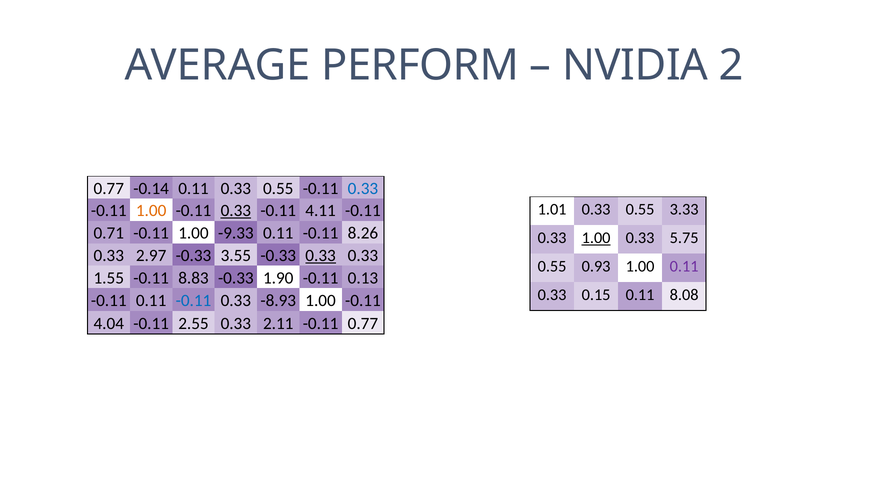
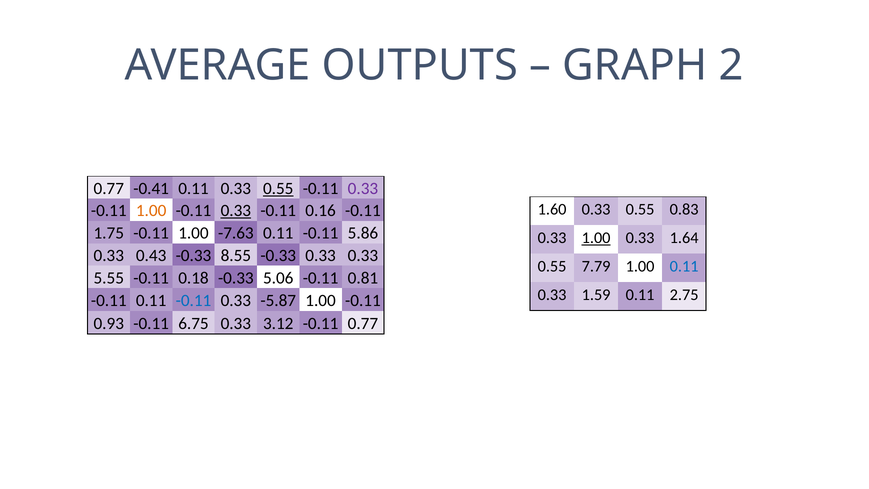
PERFORM: PERFORM -> OUTPUTS (420, 65)
NVIDIA: NVIDIA -> GRAPH (635, 65)
-0.14: -0.14 -> -0.41 (151, 188)
0.55 underline: none -> present (278, 188)
0.33 colour: blue -> purple (363, 188)
1.01: 1.01 -> 1.60 (552, 209)
3.33: 3.33 -> 0.83 (684, 209)
4.11: 4.11 -> 0.16 (321, 211)
0.71: 0.71 -> 1.75 (109, 233)
-9.33: -9.33 -> -7.63 (236, 233)
8.26: 8.26 -> 5.86 (363, 233)
5.75: 5.75 -> 1.64 (684, 238)
2.97: 2.97 -> 0.43 (151, 255)
3.55: 3.55 -> 8.55 (236, 255)
0.33 underline: present -> none (321, 255)
0.93: 0.93 -> 7.79 (596, 266)
0.11 colour: purple -> blue (684, 266)
1.55: 1.55 -> 5.55 (109, 278)
8.83: 8.83 -> 0.18 (193, 278)
1.90: 1.90 -> 5.06 (278, 278)
0.13: 0.13 -> 0.81 (363, 278)
0.15: 0.15 -> 1.59 (596, 295)
8.08: 8.08 -> 2.75 (684, 295)
-8.93: -8.93 -> -5.87 (278, 301)
4.04: 4.04 -> 0.93 (109, 324)
2.55: 2.55 -> 6.75 (193, 324)
2.11: 2.11 -> 3.12 (278, 324)
